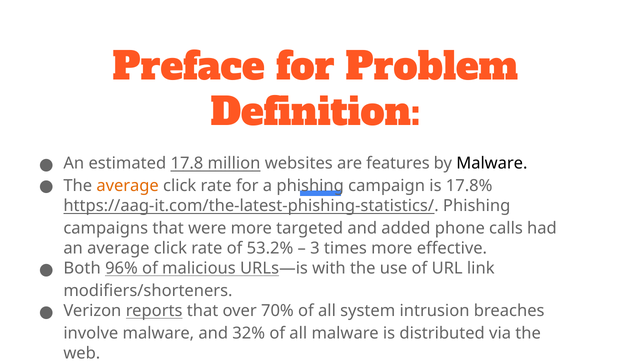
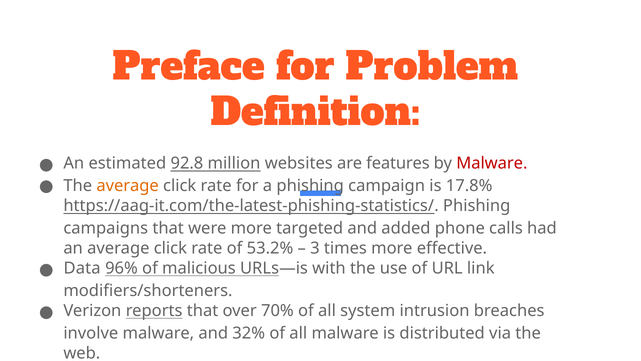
17.8: 17.8 -> 92.8 (187, 163)
Malware colour: black -> red (492, 163)
Both: Both -> Data (82, 268)
